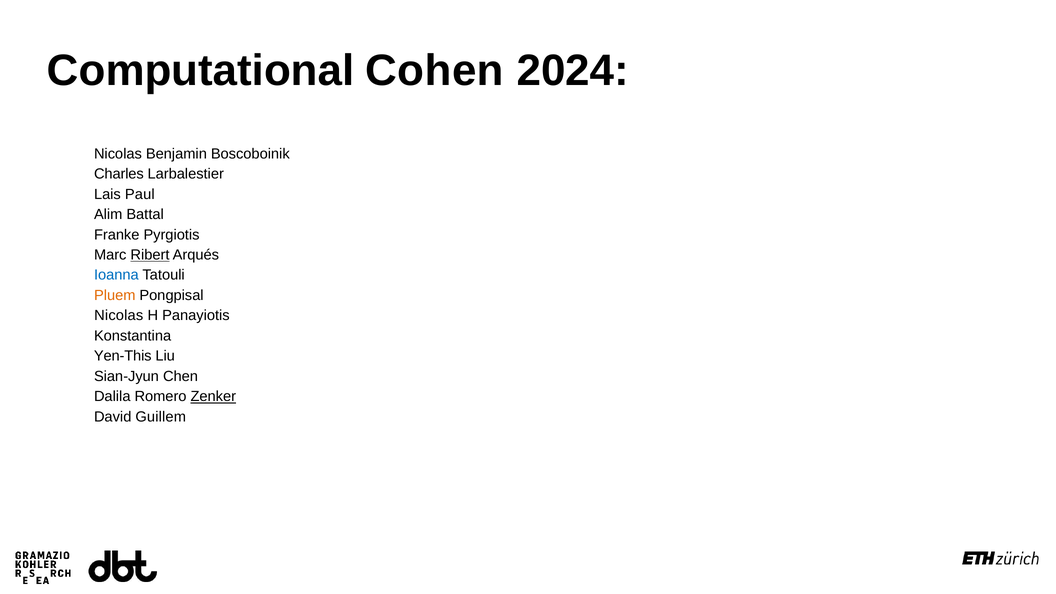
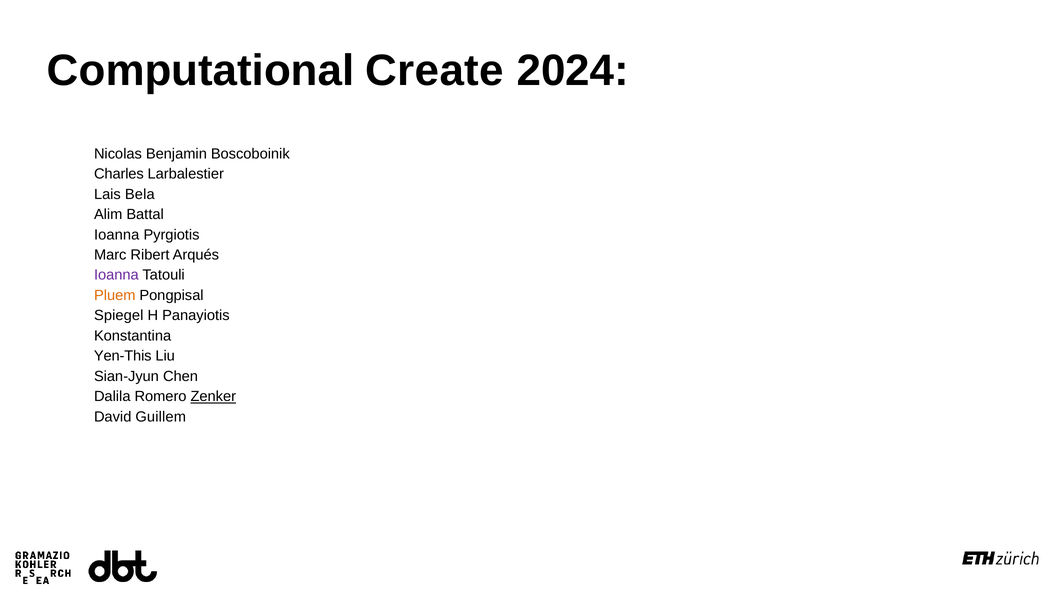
Cohen: Cohen -> Create (435, 71)
Paul: Paul -> Bela (140, 194)
Franke: Franke -> Ioanna (117, 235)
Ribert underline: present -> none (150, 255)
Ioanna colour: blue -> purple (116, 275)
Nicolas: Nicolas -> Spiegel (119, 316)
